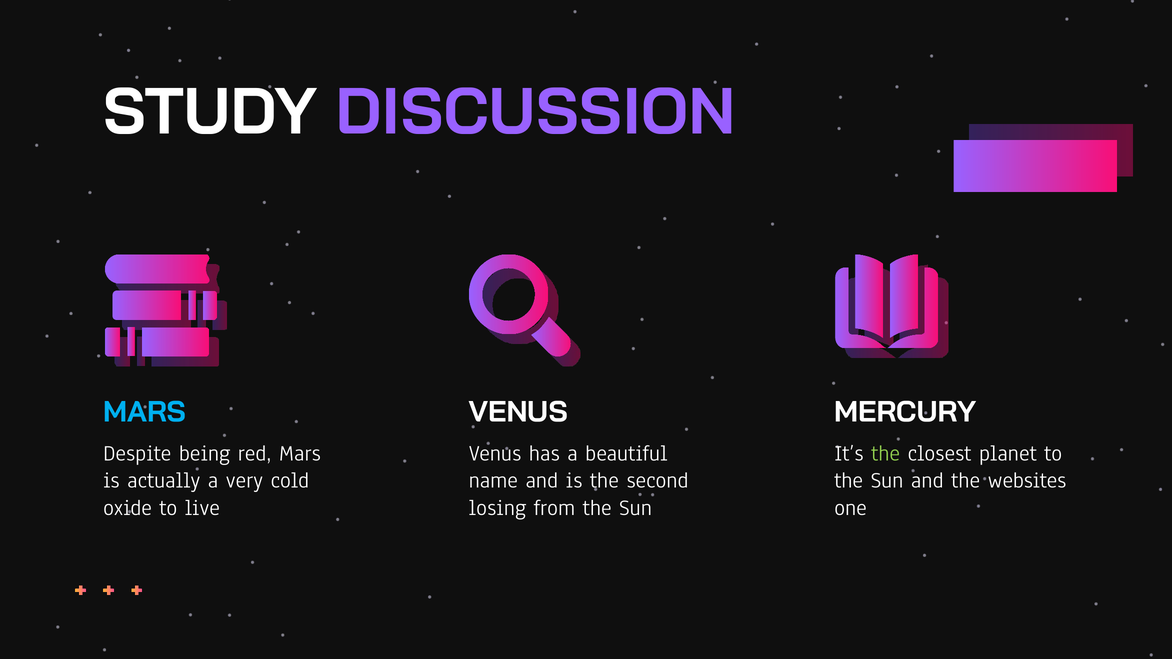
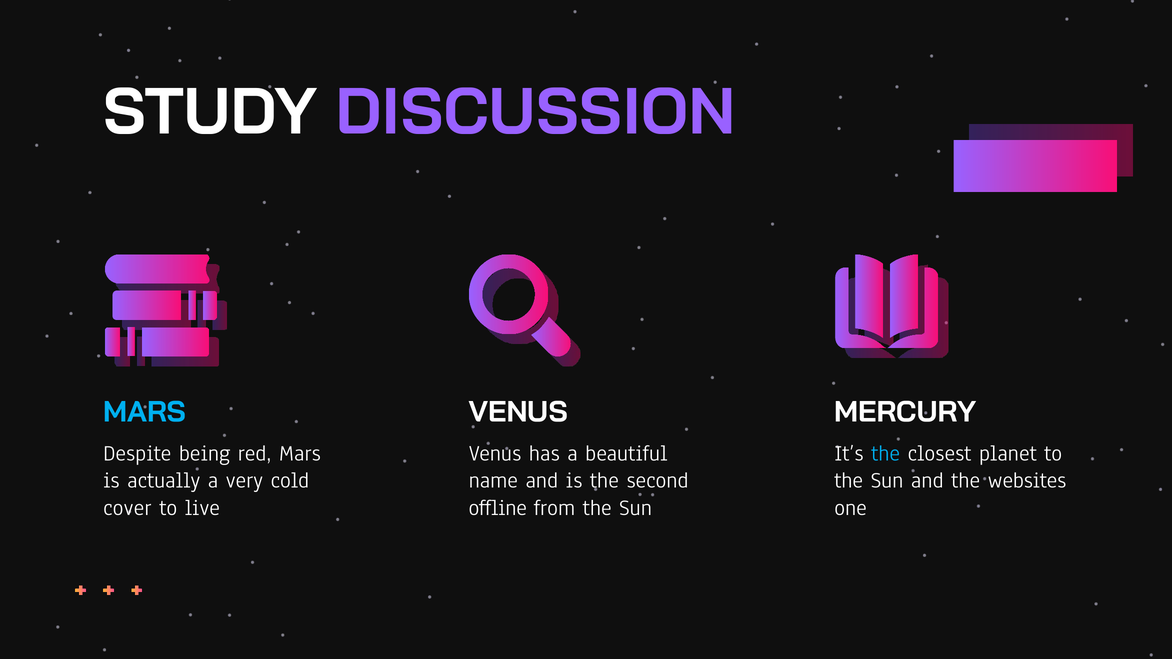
the colour: light green -> light blue (886, 453)
oxide: oxide -> cover (127, 508)
losing: losing -> offline (498, 508)
